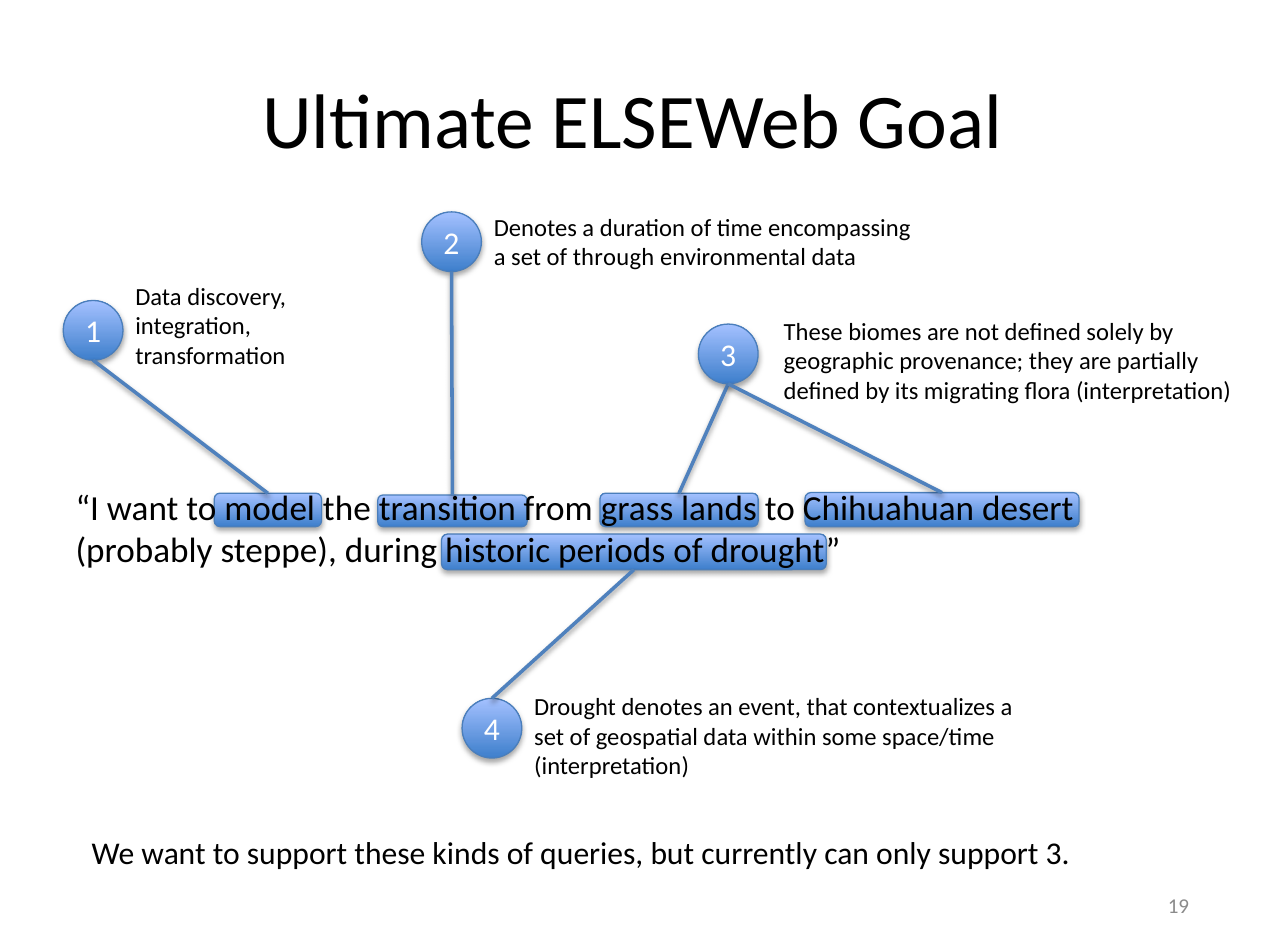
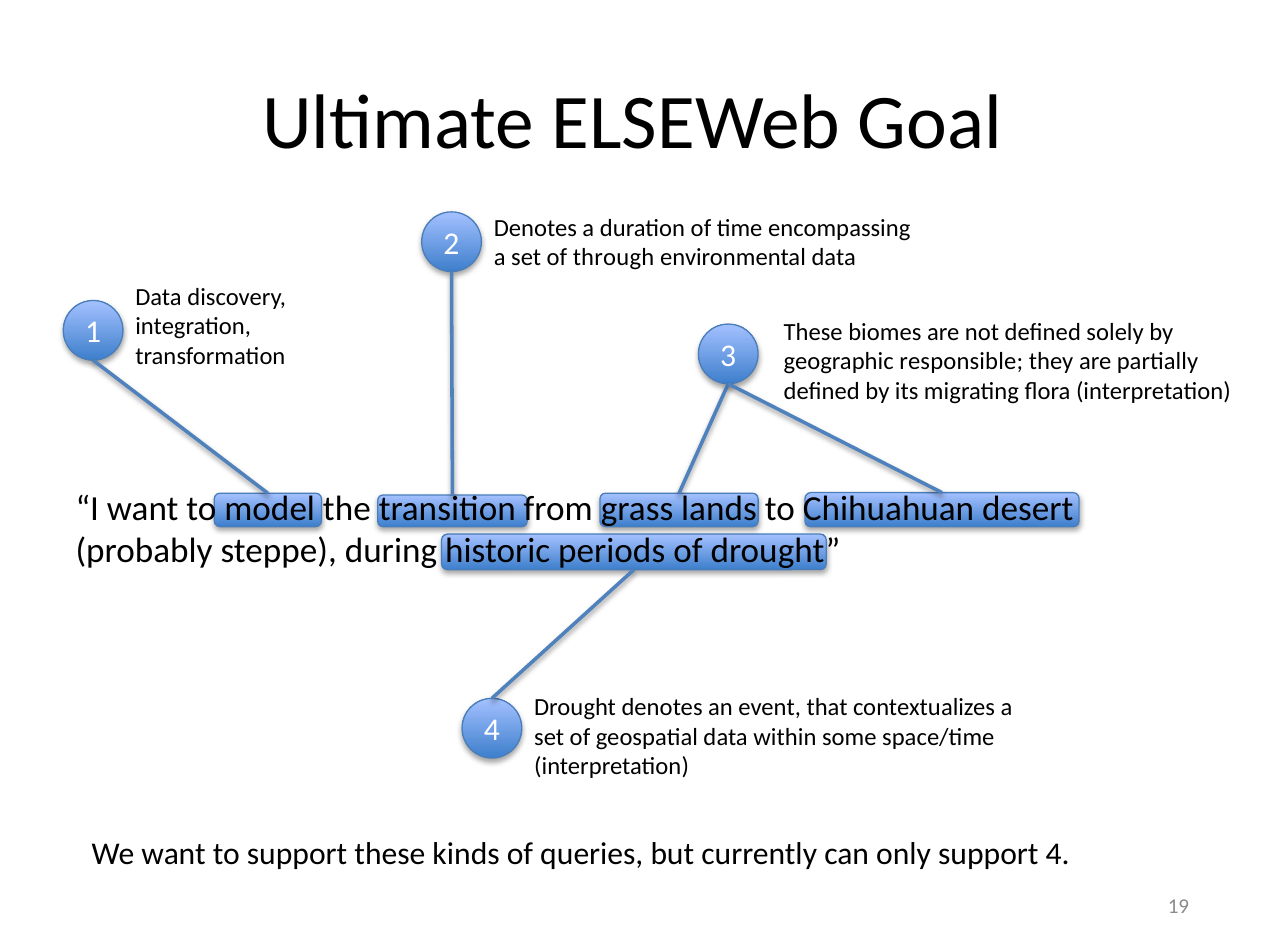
provenance: provenance -> responsible (961, 362)
support 3: 3 -> 4 (1058, 854)
